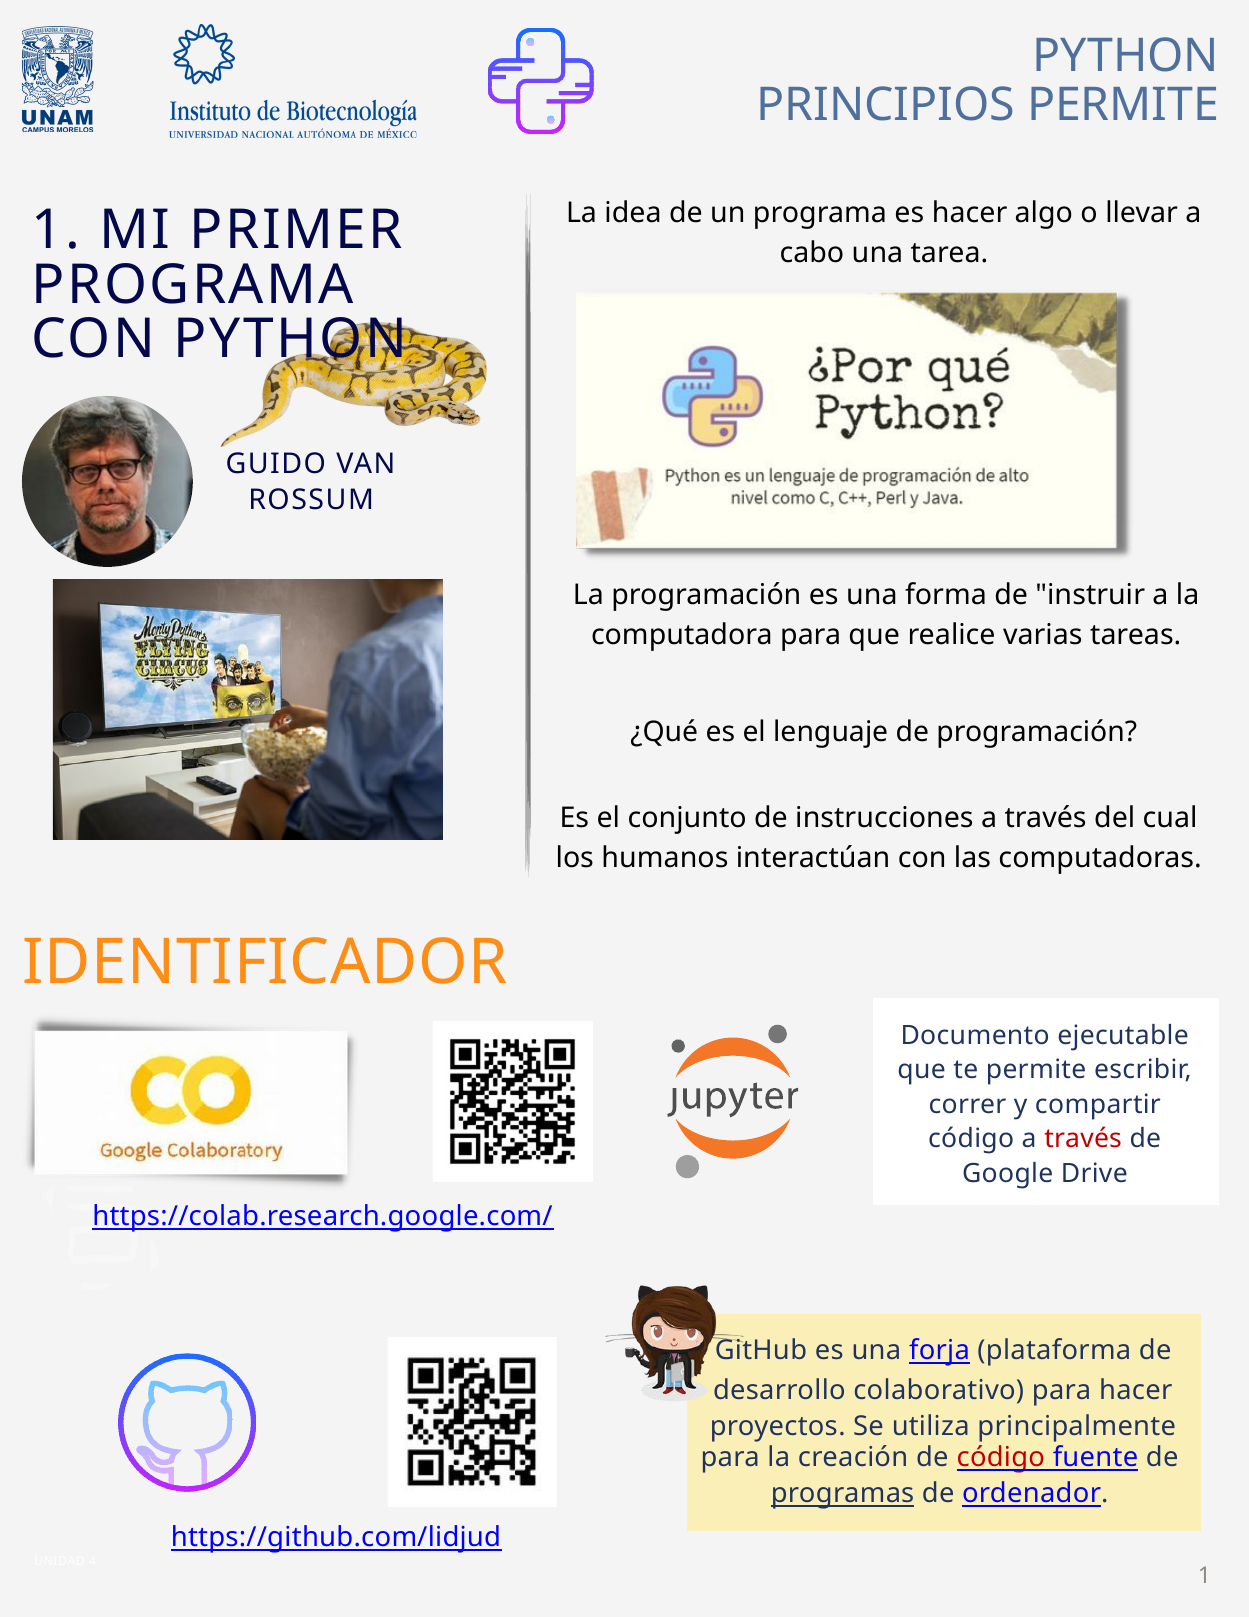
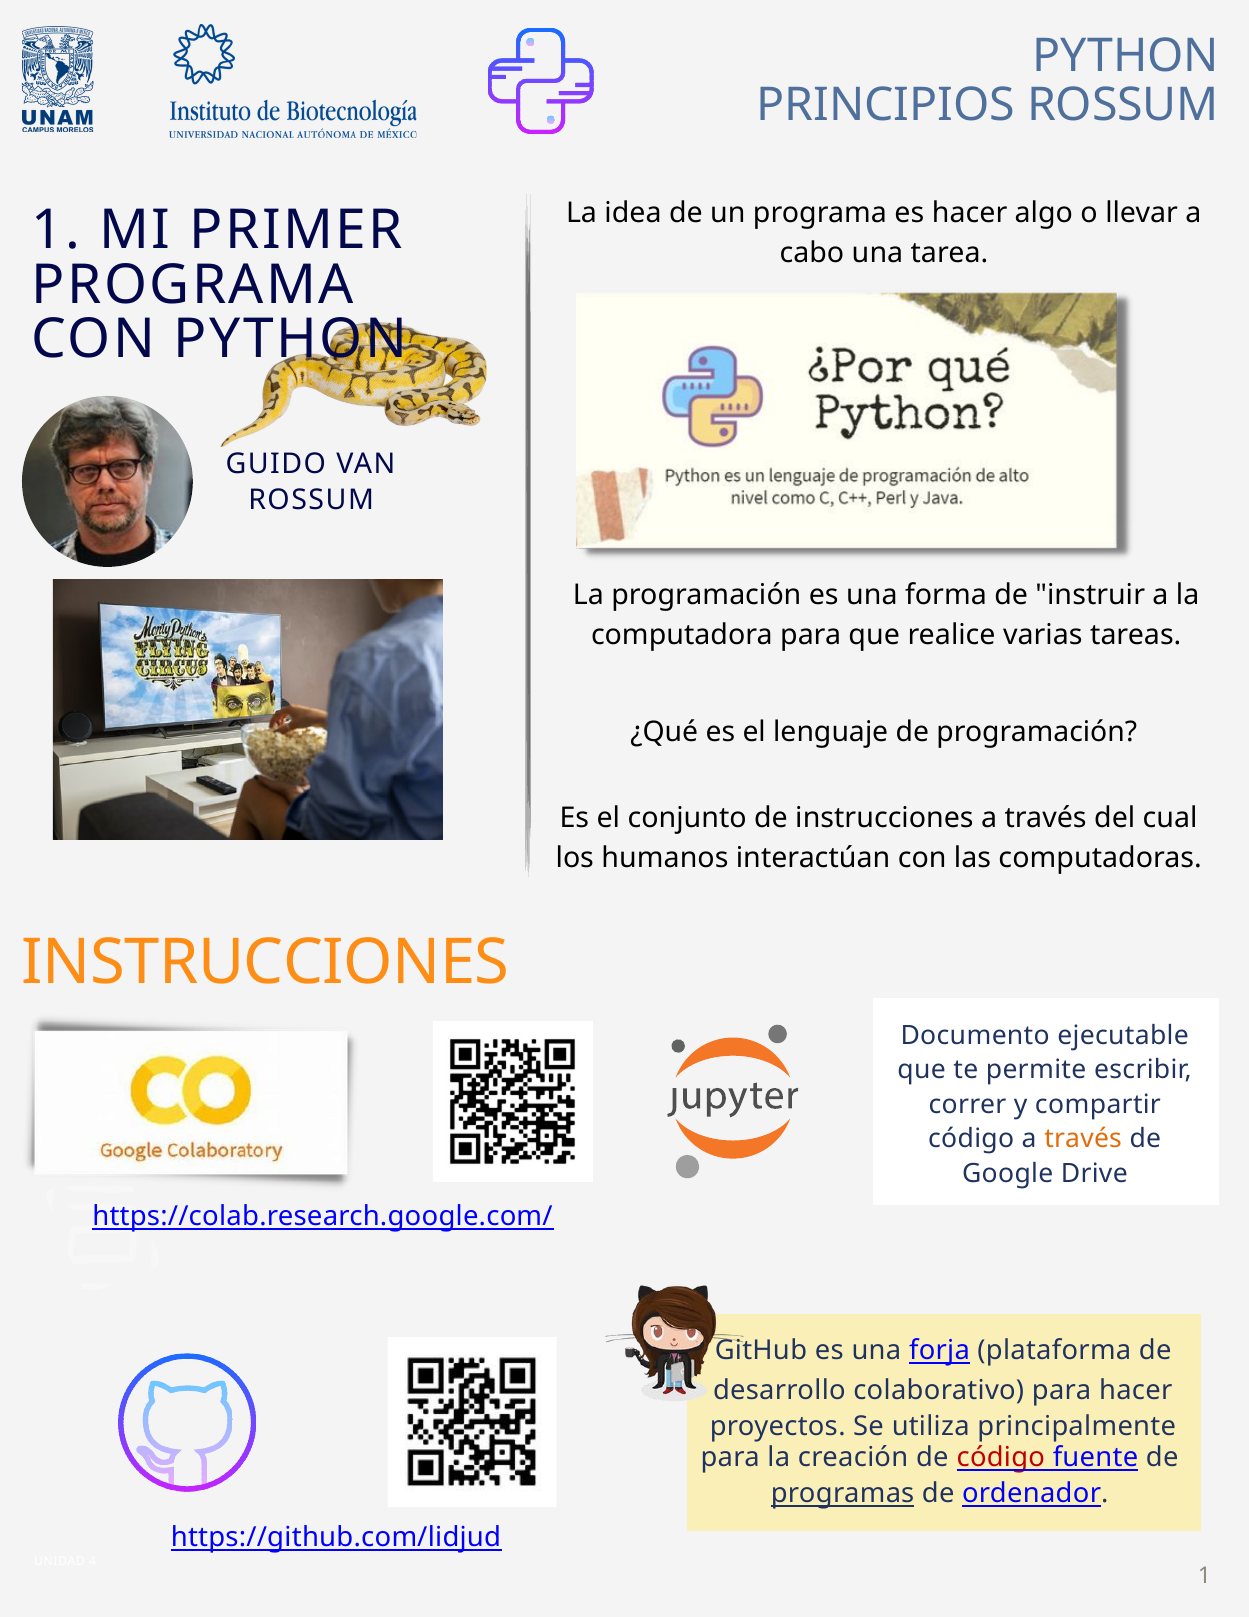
PRINCIPIOS PERMITE: PERMITE -> ROSSUM (1123, 105)
IDENTIFICADOR: IDENTIFICADOR -> INSTRUCCIONES (266, 962)
través colour: red -> orange (1083, 1139)
